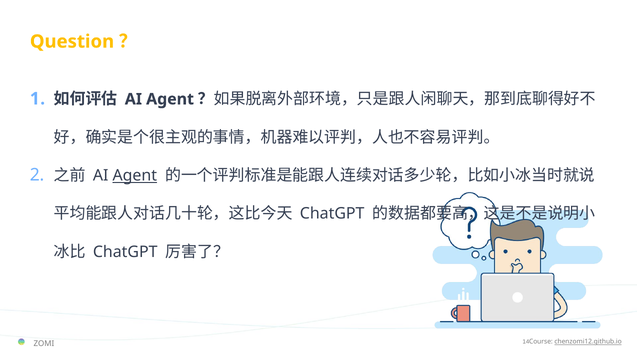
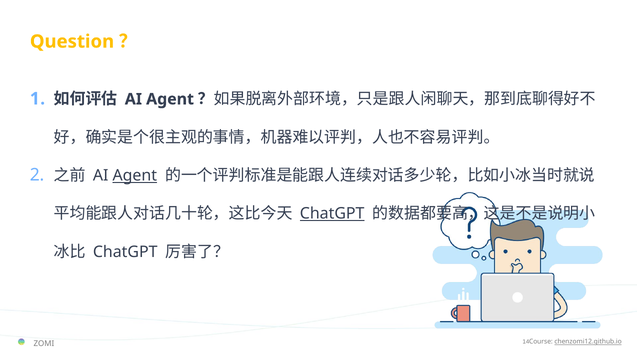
ChatGPT underline: none -> present (332, 214)
